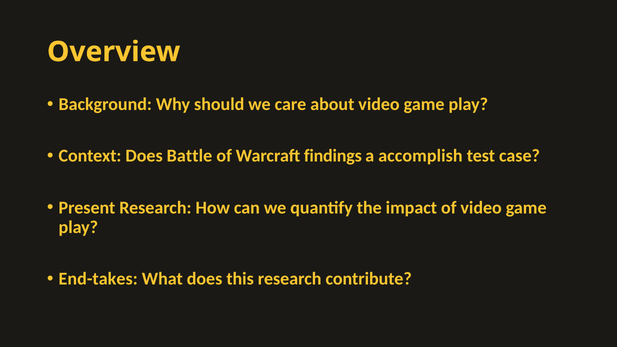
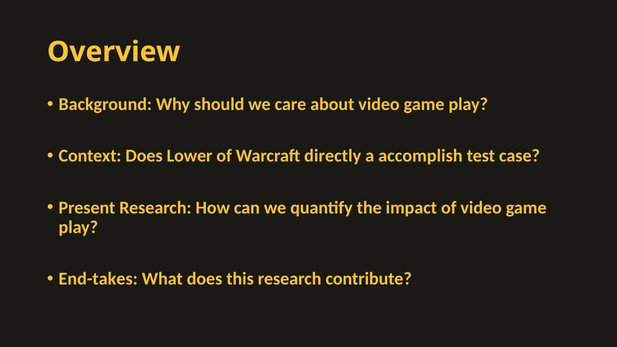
Battle: Battle -> Lower (190, 156)
findings: findings -> directly (333, 156)
